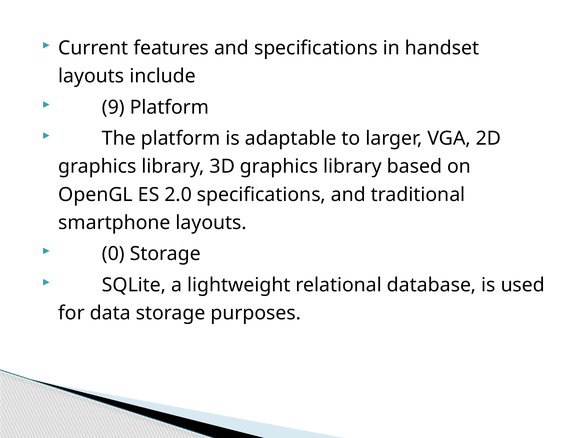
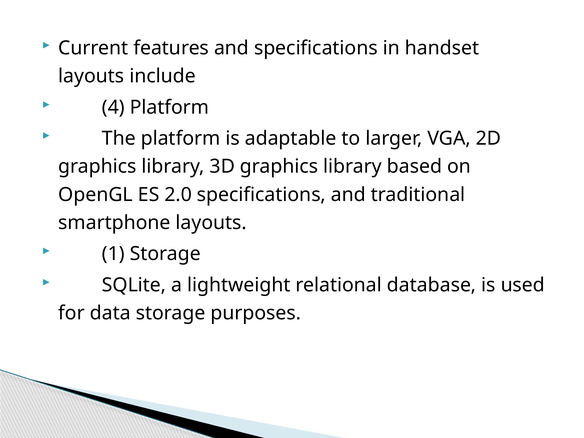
9: 9 -> 4 (113, 107)
0: 0 -> 1 (113, 254)
